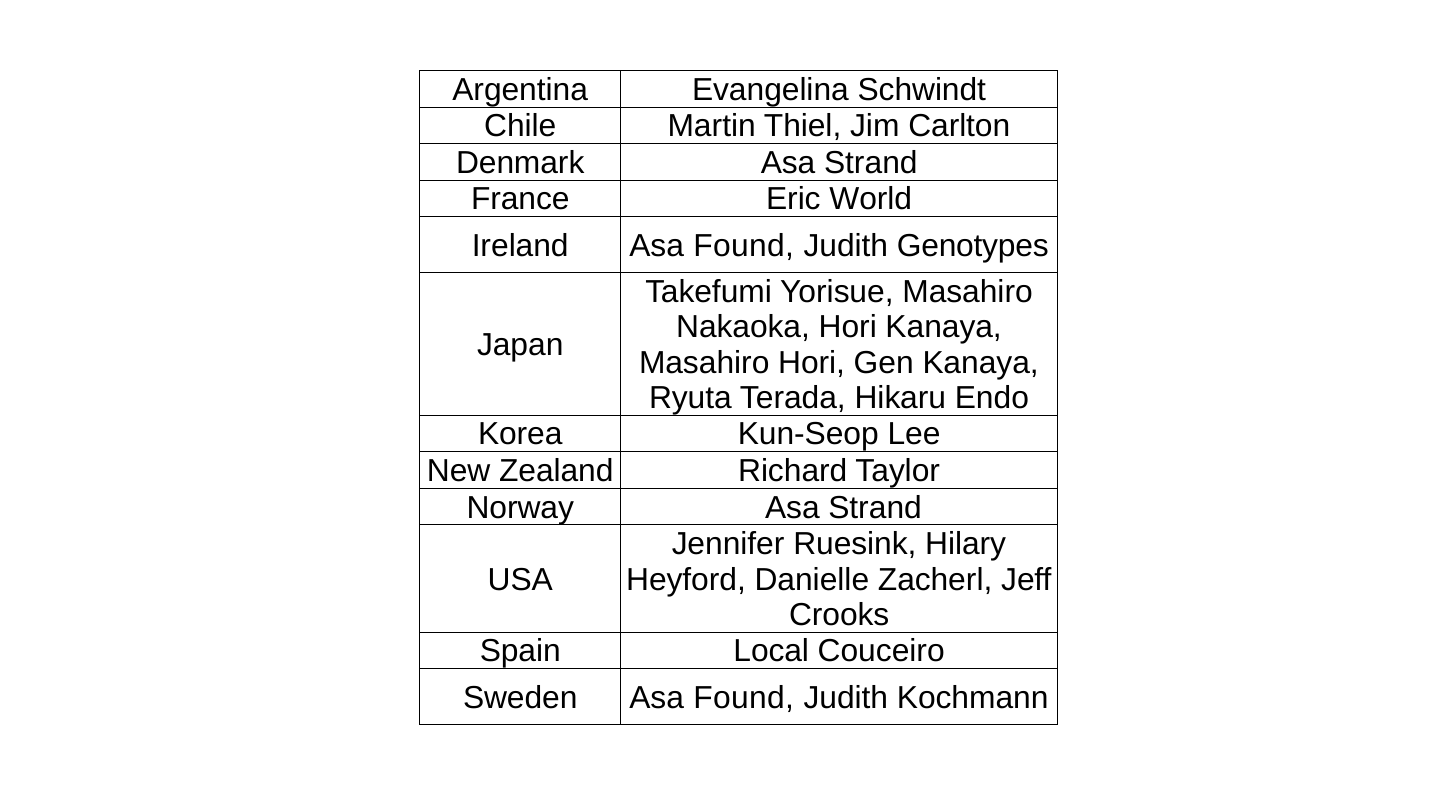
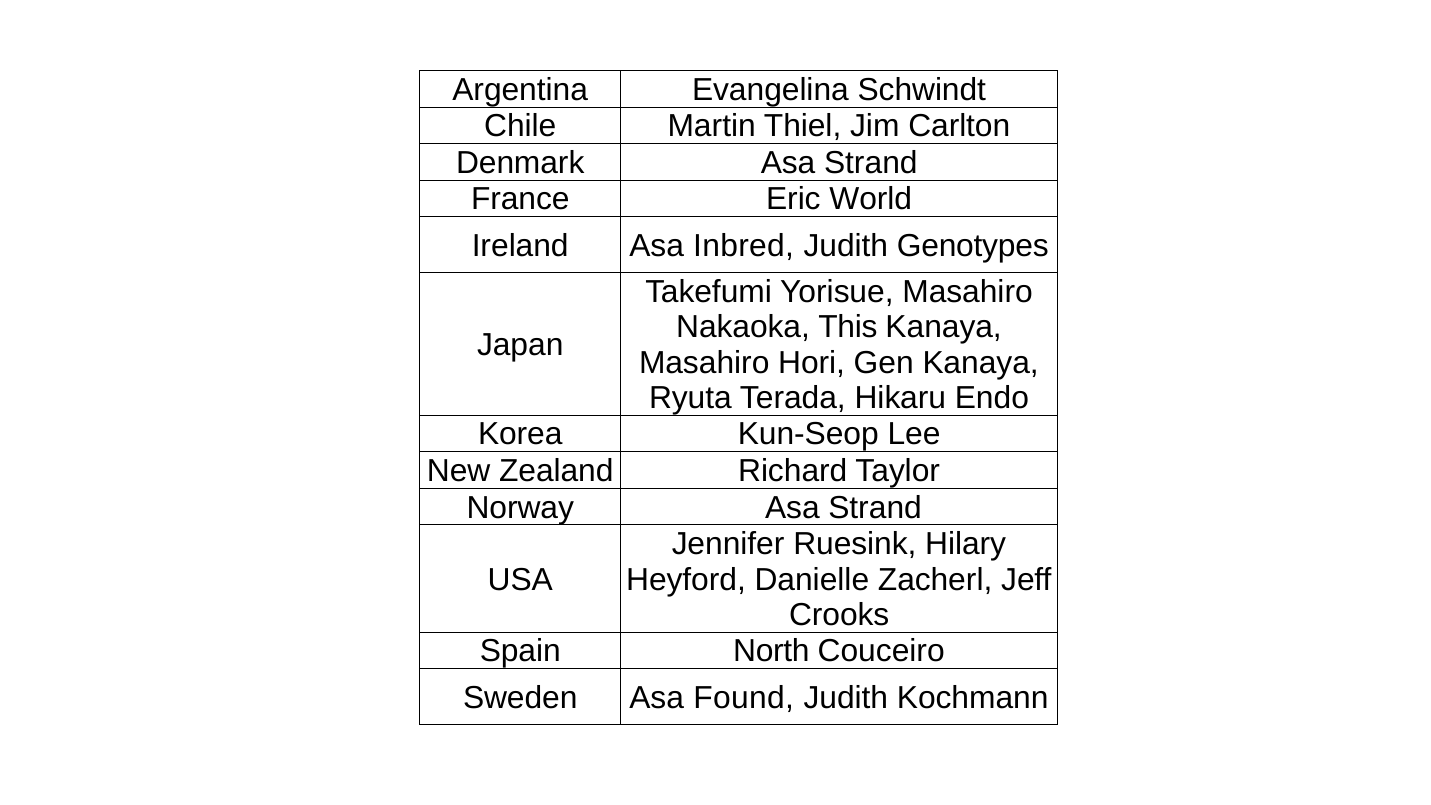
Ireland Asa Found: Found -> Inbred (744, 246)
Nakaoka Hori: Hori -> This (848, 327)
Local: Local -> North (771, 651)
